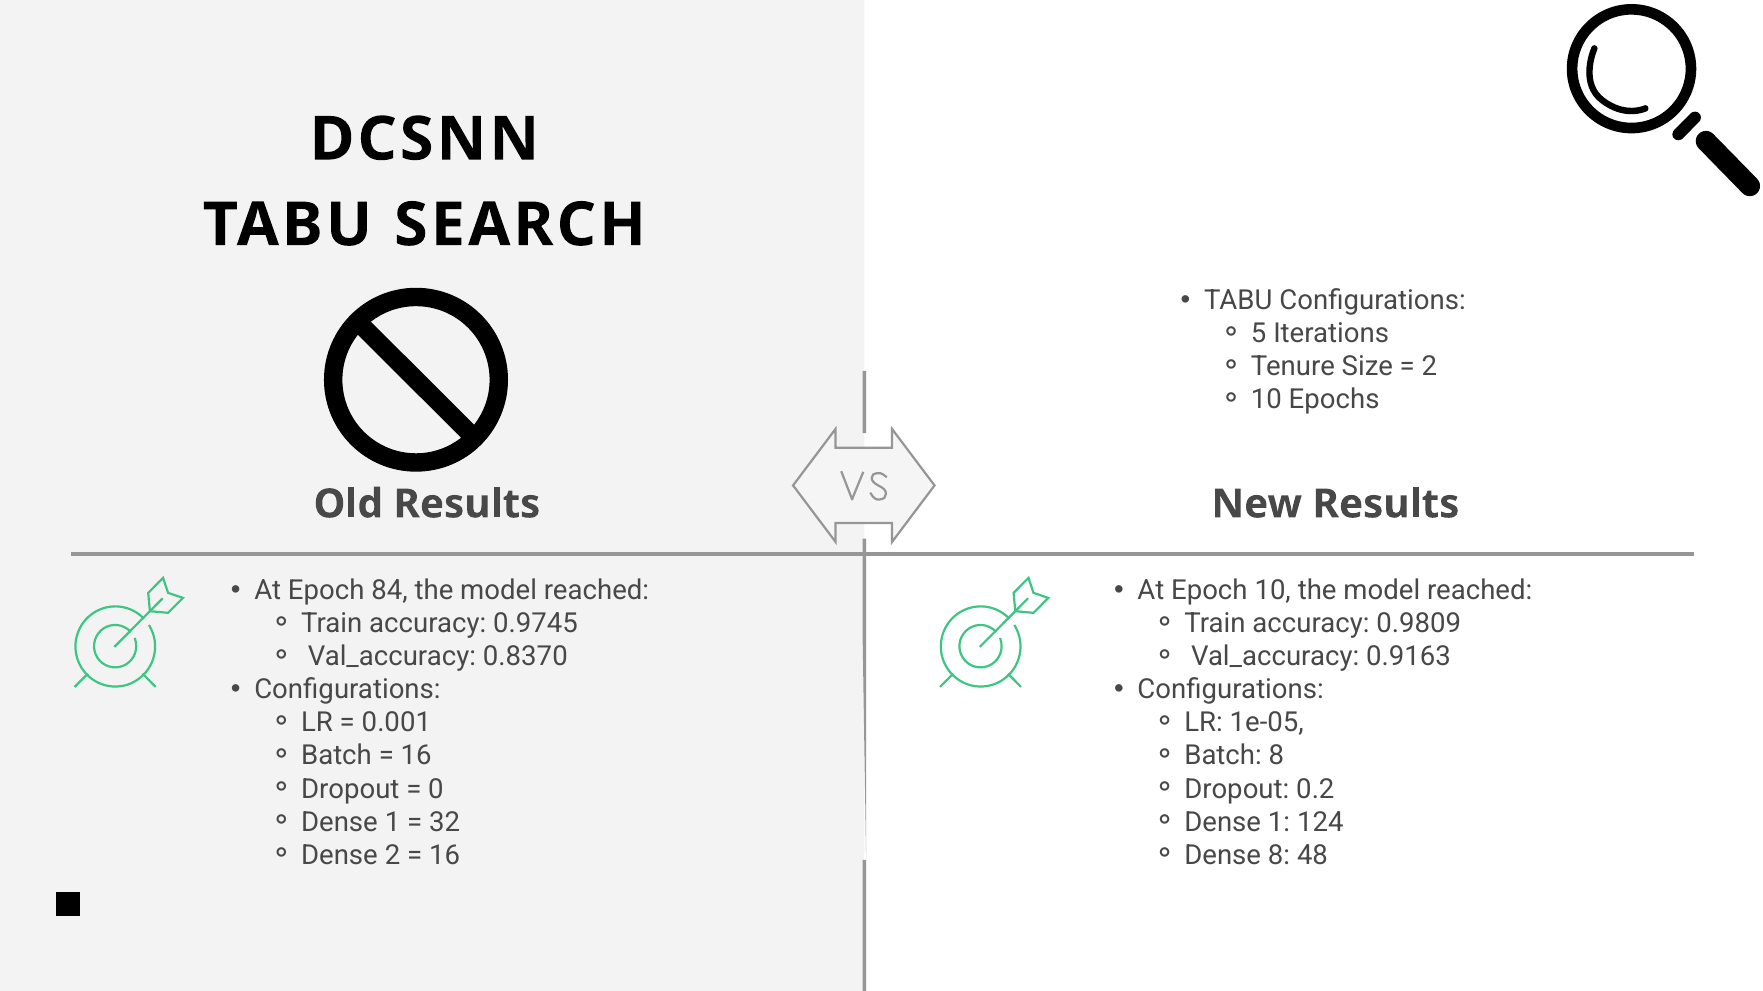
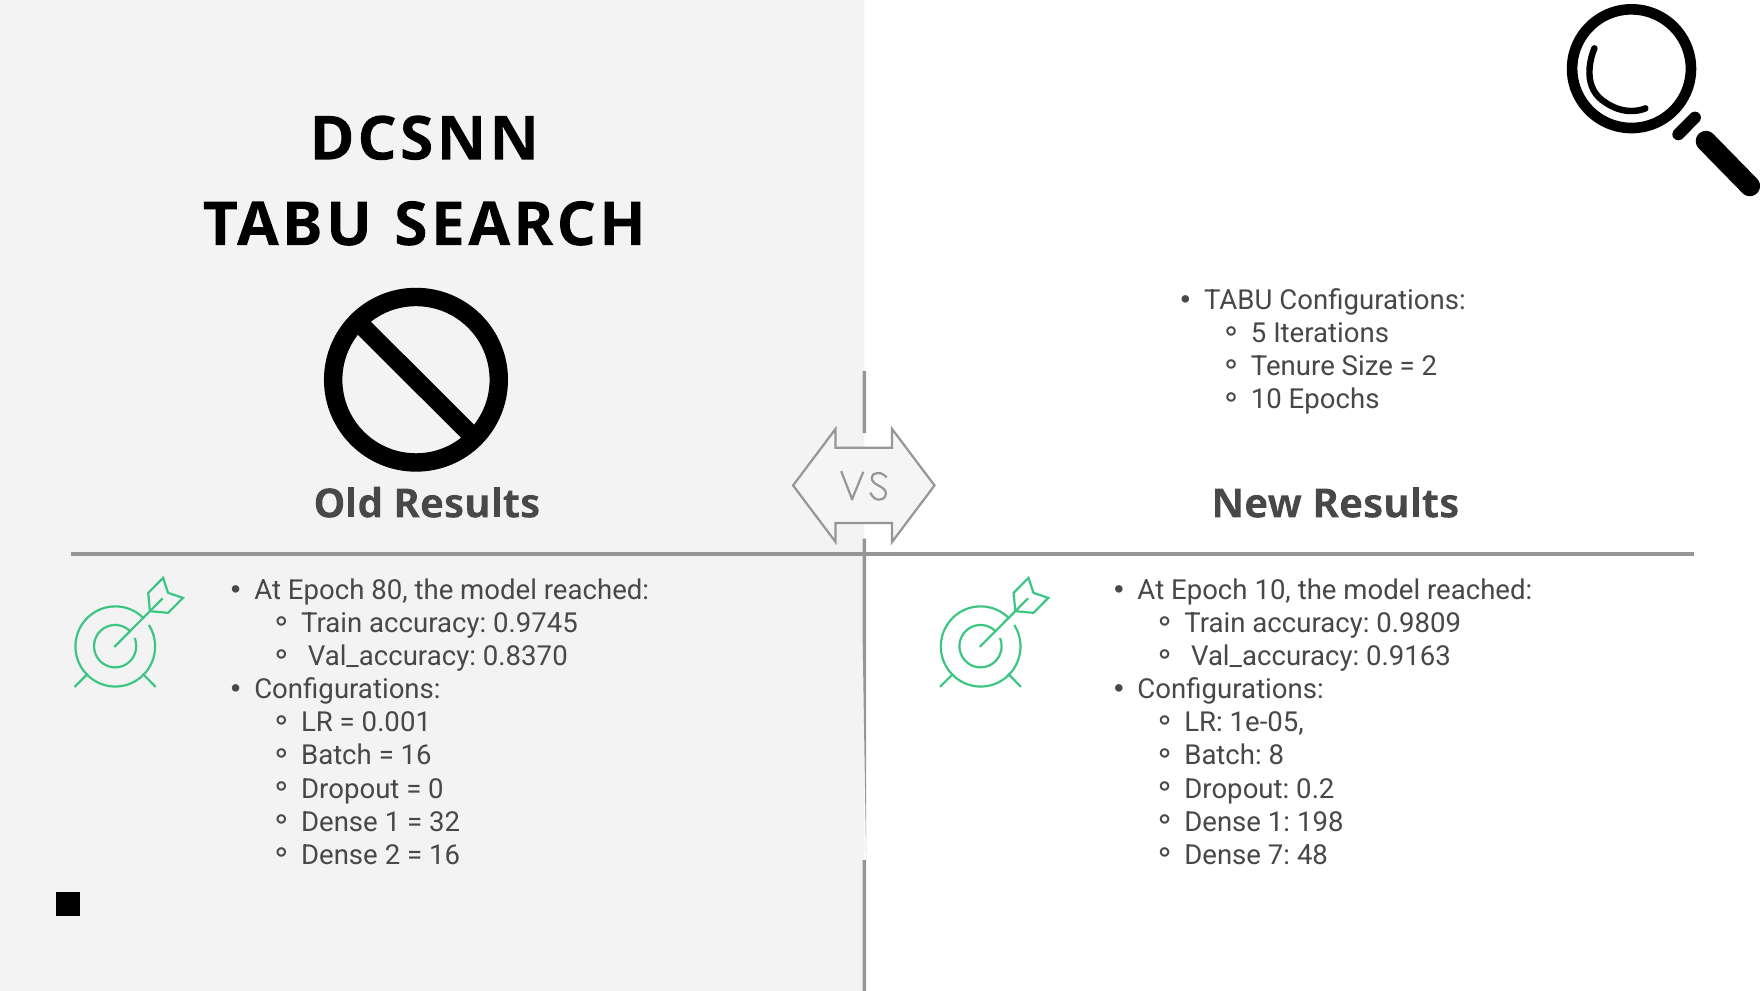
84: 84 -> 80 (389, 591)
124: 124 -> 198 (1320, 823)
Dense 8: 8 -> 7 (1279, 856)
